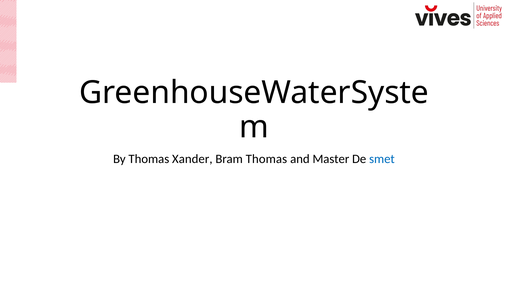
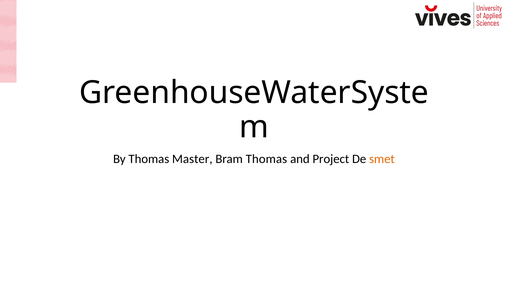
Xander: Xander -> Master (192, 159)
Master: Master -> Project (331, 159)
smet colour: blue -> orange (382, 159)
